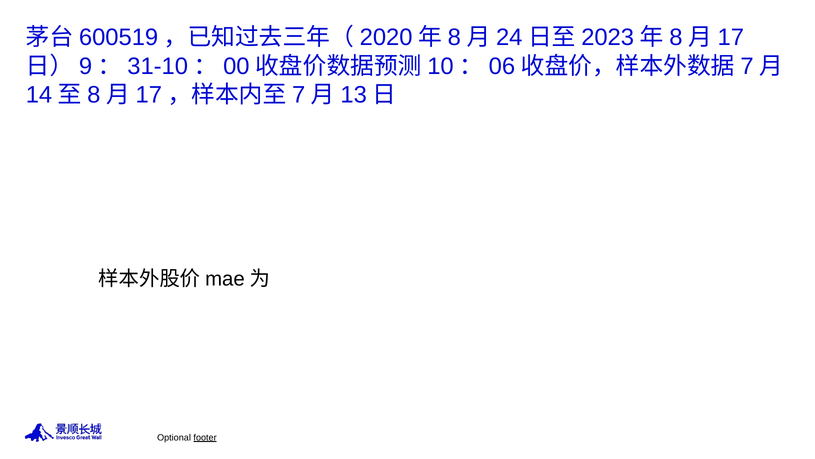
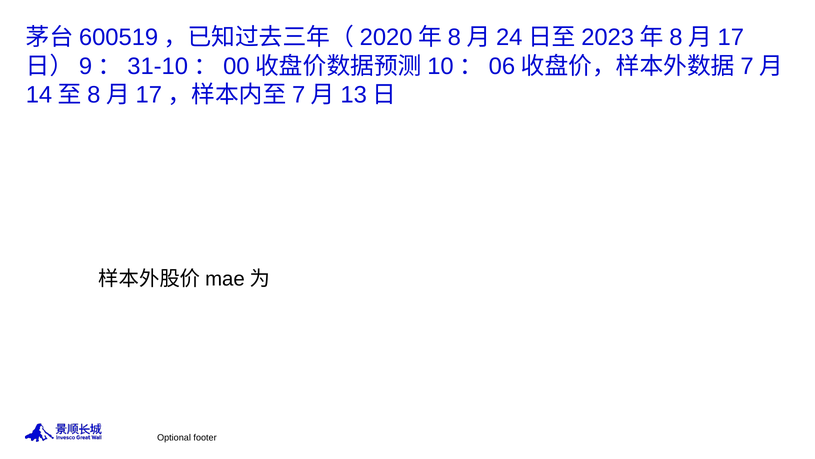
footer underline: present -> none (205, 437)
